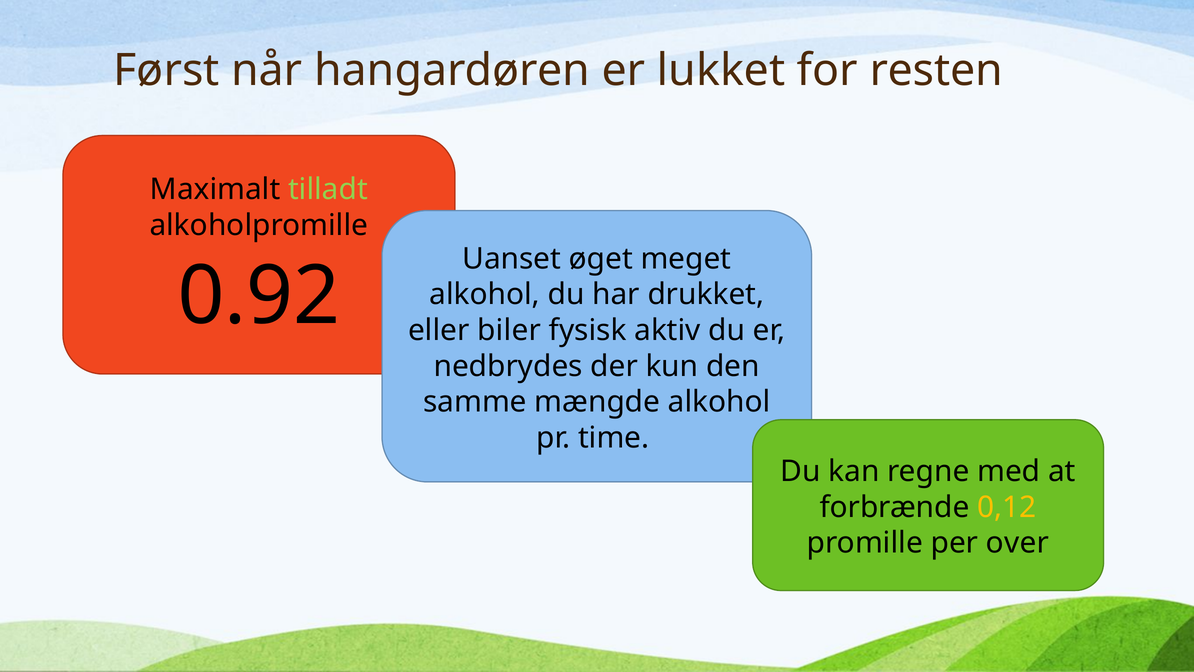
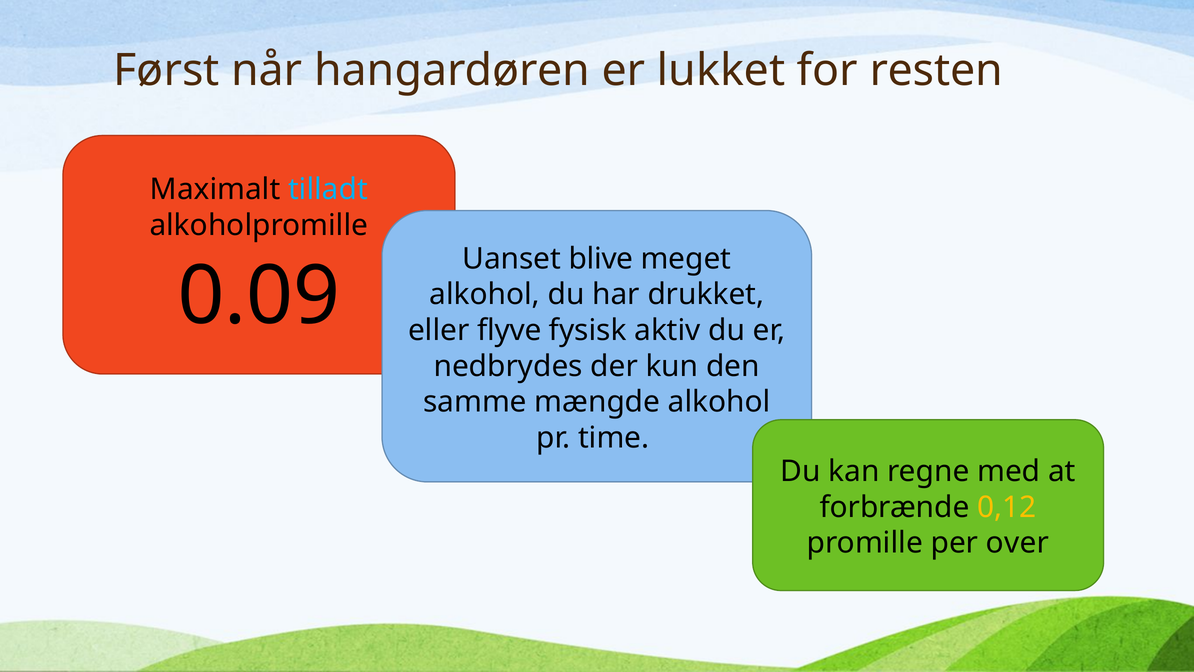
tilladt colour: light green -> light blue (328, 189)
øget: øget -> blive (601, 259)
0.92: 0.92 -> 0.09 (259, 296)
biler: biler -> flyve (509, 330)
